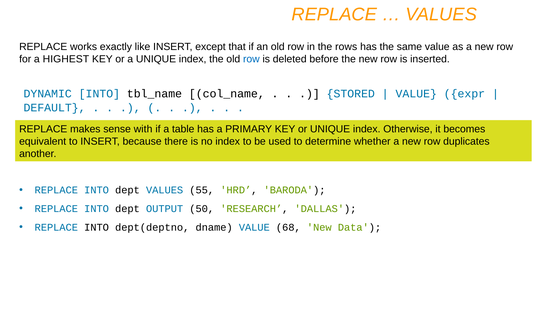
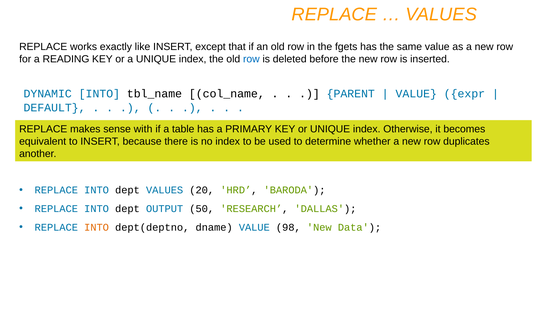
rows: rows -> fgets (346, 47)
HIGHEST: HIGHEST -> READING (66, 59)
STORED: STORED -> PARENT (351, 94)
55: 55 -> 20 (202, 190)
INTO colour: black -> orange (97, 228)
68: 68 -> 98 (288, 228)
